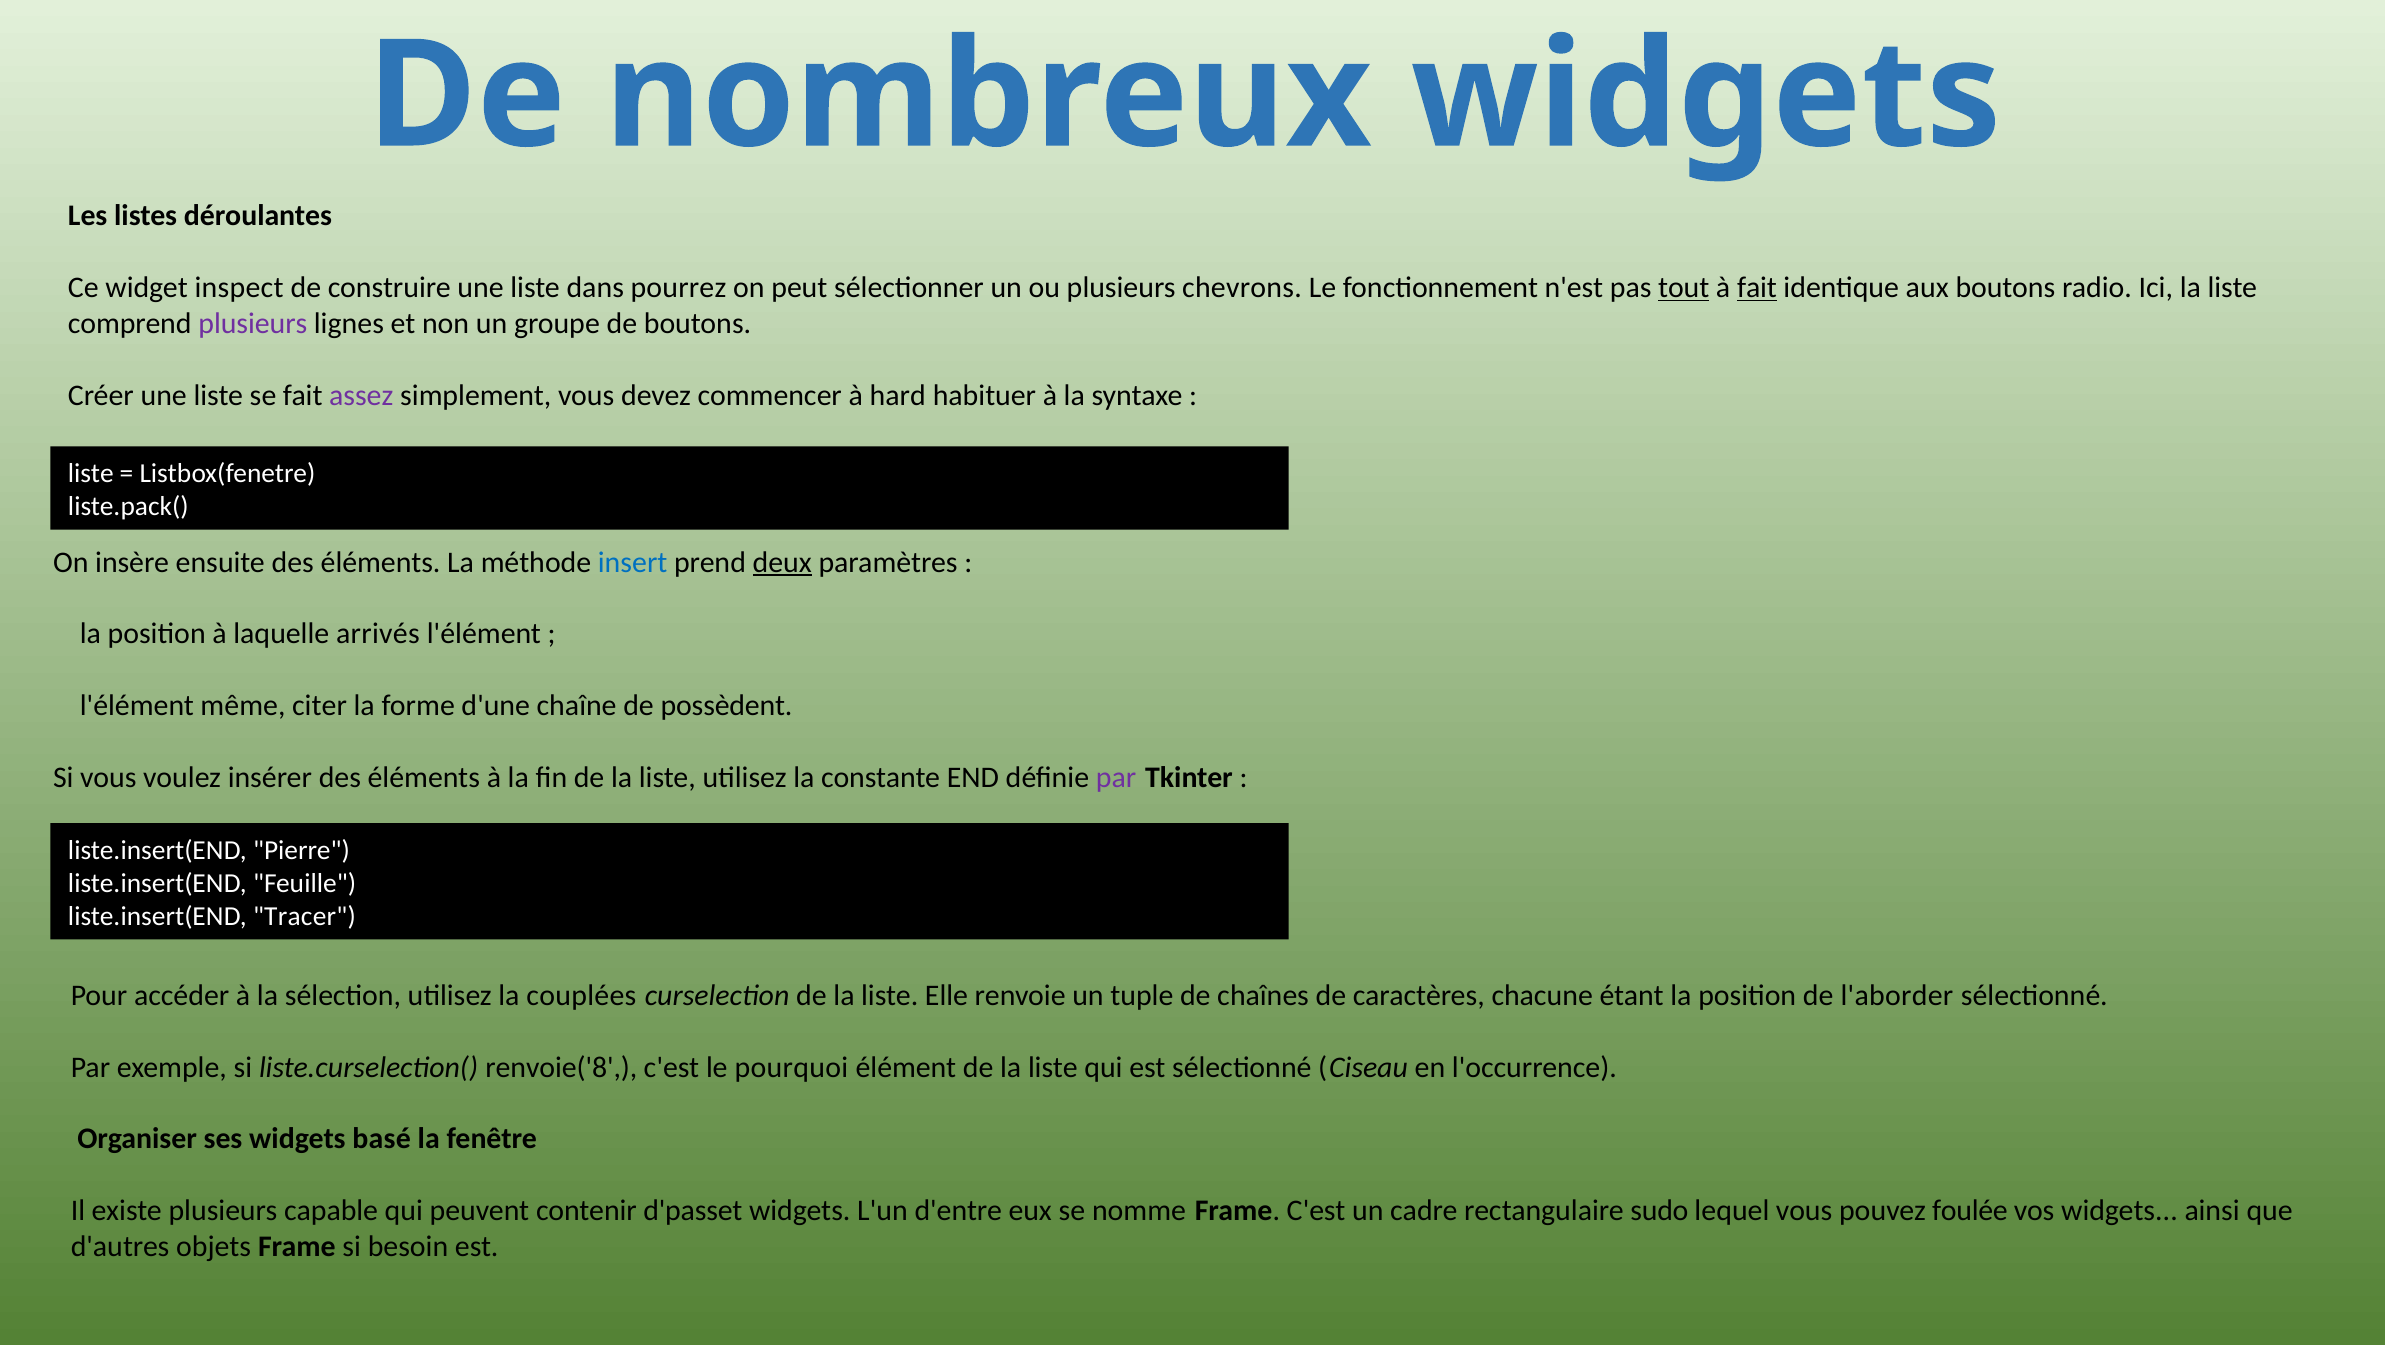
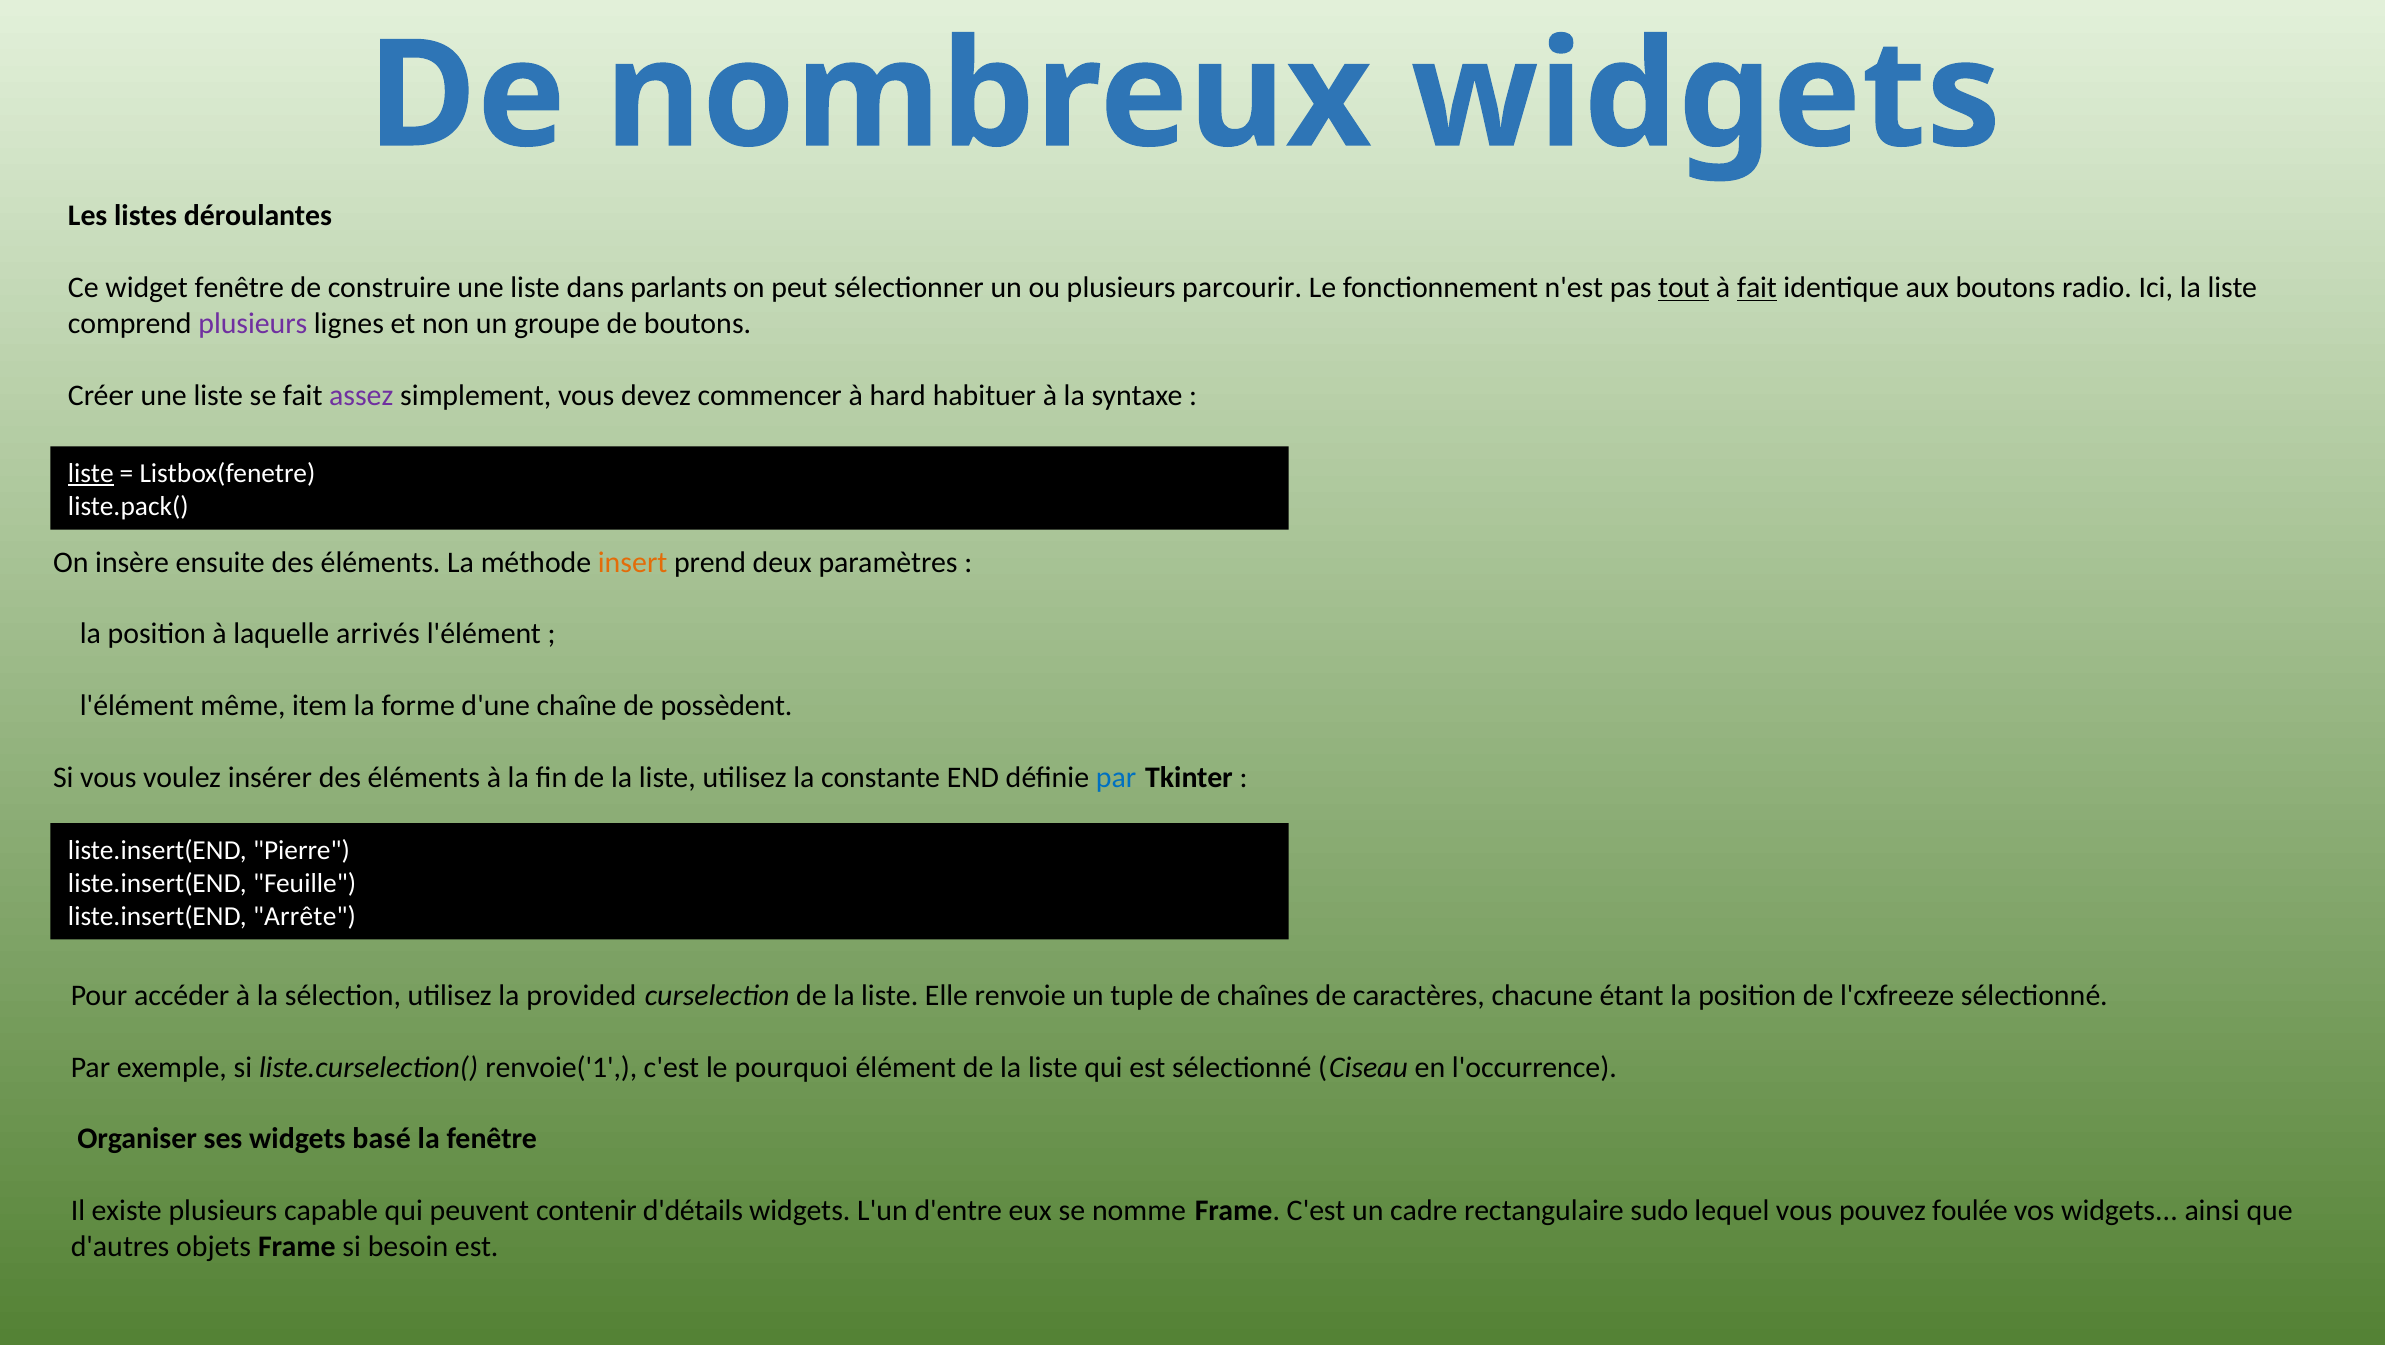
widget inspect: inspect -> fenêtre (239, 288)
pourrez: pourrez -> parlants (679, 288)
chevrons: chevrons -> parcourir (1242, 288)
liste underline: none -> present (91, 474)
insert colour: blue -> orange (633, 562)
deux underline: present -> none (782, 562)
citer: citer -> item (320, 706)
par colour: purple -> blue (1116, 777)
Tracer: Tracer -> Arrête (305, 916)
couplées: couplées -> provided (581, 995)
l'aborder: l'aborder -> l'cxfreeze (1897, 995)
renvoie('8: renvoie('8 -> renvoie('1 (561, 1067)
d'passet: d'passet -> d'détails (693, 1211)
